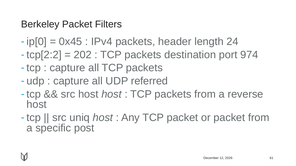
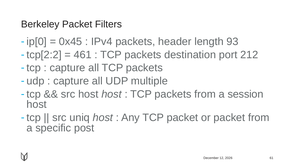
24: 24 -> 93 (232, 42)
202: 202 -> 461 (83, 55)
974: 974 -> 212 (249, 55)
referred: referred -> multiple (149, 81)
reverse: reverse -> session (246, 94)
